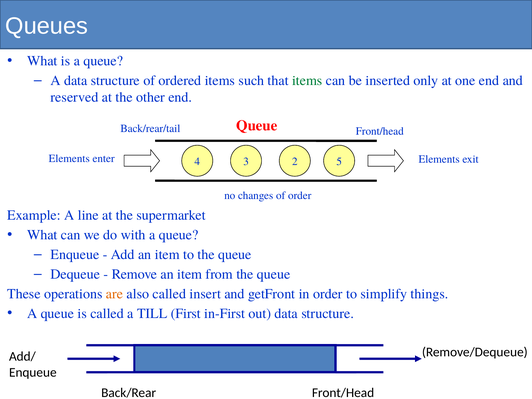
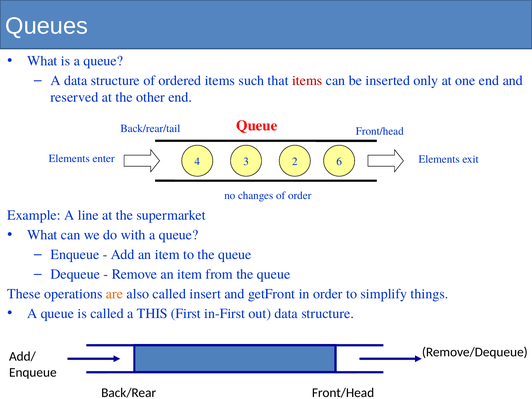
items colour: green -> red (307, 81)
5: 5 -> 6 (339, 161)
TILL: TILL -> THIS (152, 313)
